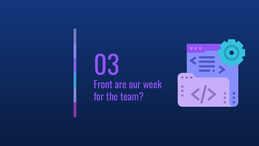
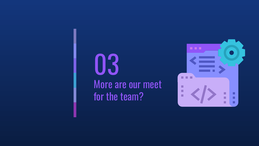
Front: Front -> More (103, 85)
week: week -> meet (152, 85)
